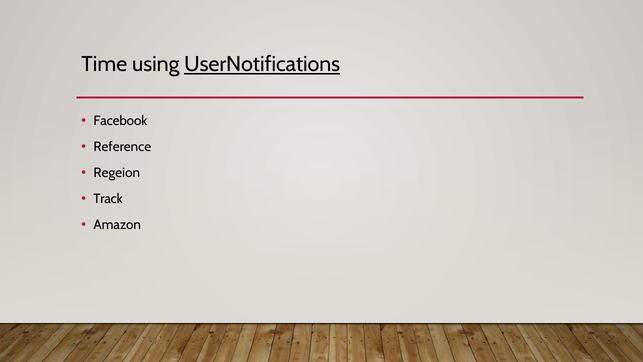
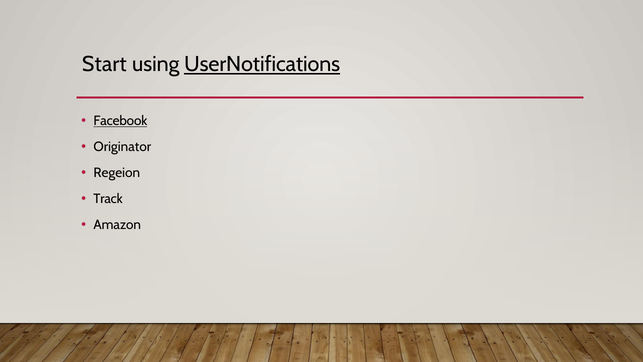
Time: Time -> Start (104, 64)
Facebook underline: none -> present (120, 121)
Reference: Reference -> Originator (122, 147)
